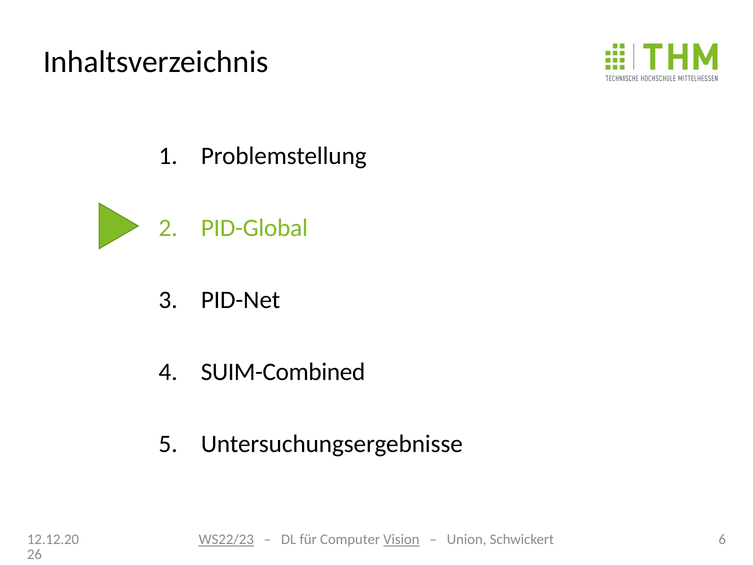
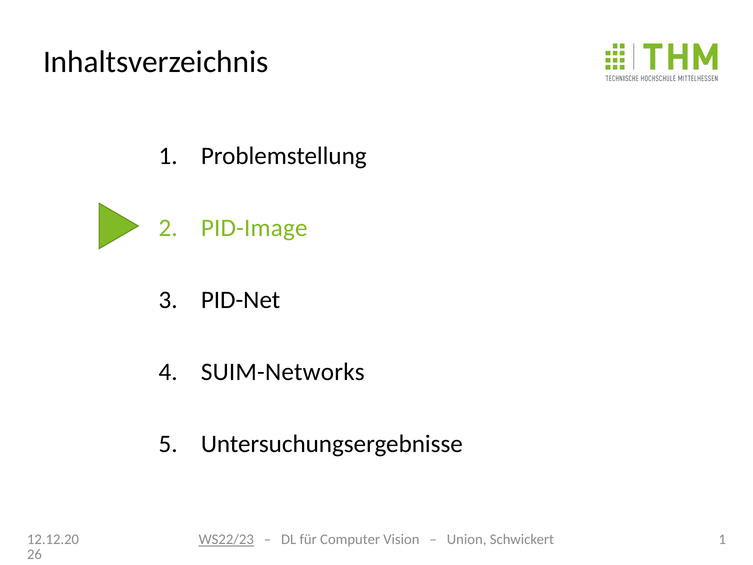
PID-Global: PID-Global -> PID-Image (254, 228)
SUIM-Combined: SUIM-Combined -> SUIM-Networks (283, 372)
Vision underline: present -> none (401, 539)
Schwickert 6: 6 -> 1 (722, 539)
